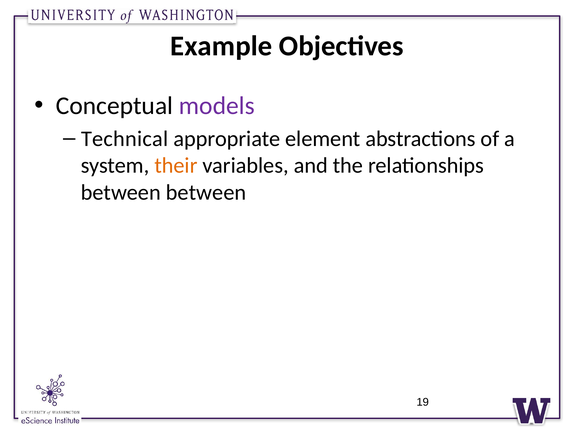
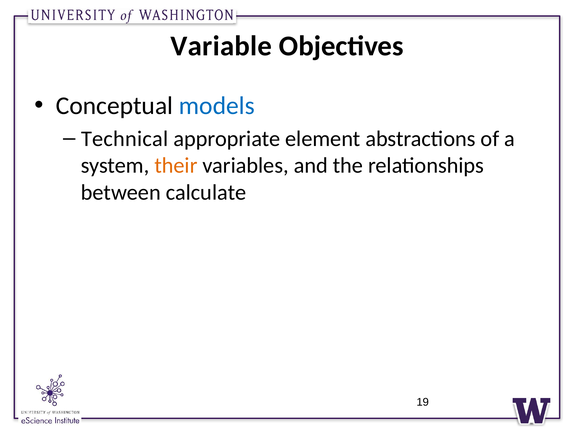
Example: Example -> Variable (221, 46)
models colour: purple -> blue (217, 106)
between between: between -> calculate (206, 193)
